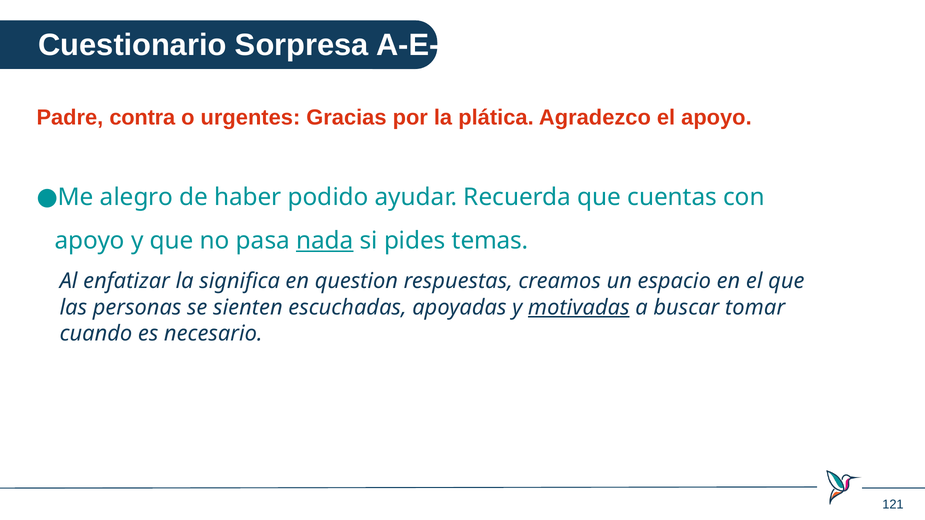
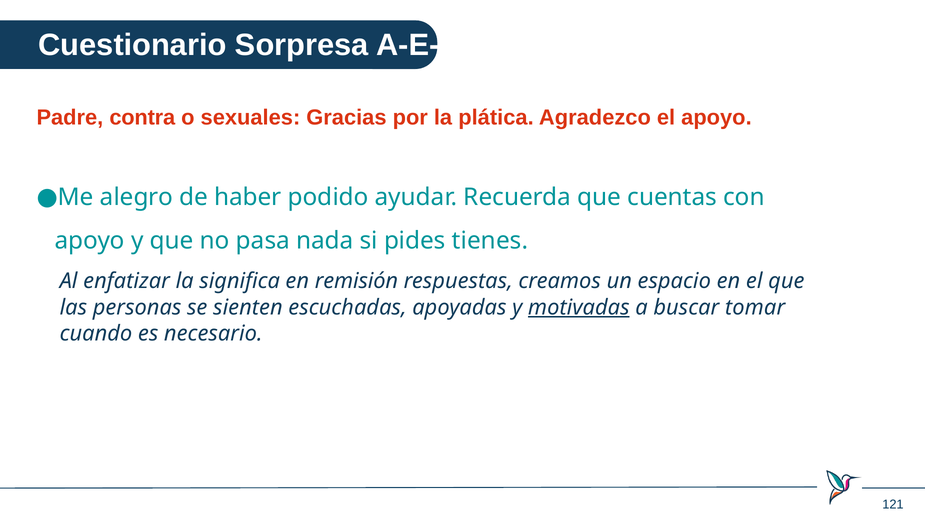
urgentes: urgentes -> sexuales (250, 118)
nada underline: present -> none (325, 241)
temas: temas -> tienes (490, 241)
question: question -> remisión (356, 281)
